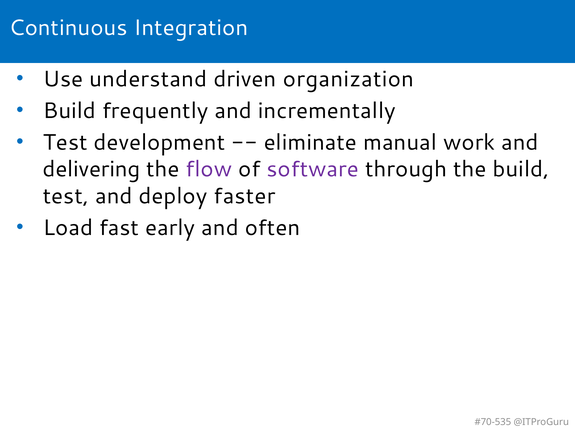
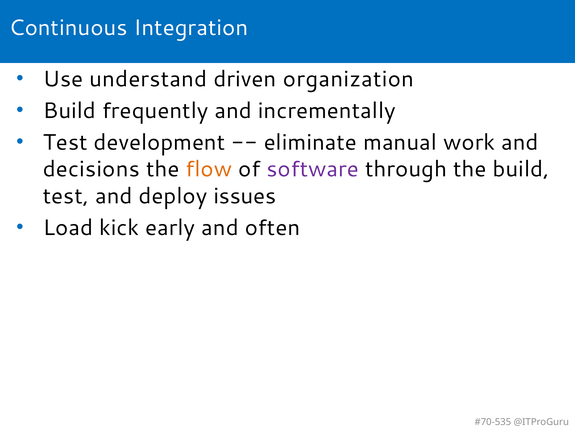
delivering: delivering -> decisions (91, 169)
flow colour: purple -> orange (209, 169)
faster: faster -> issues (245, 196)
fast: fast -> kick (119, 228)
